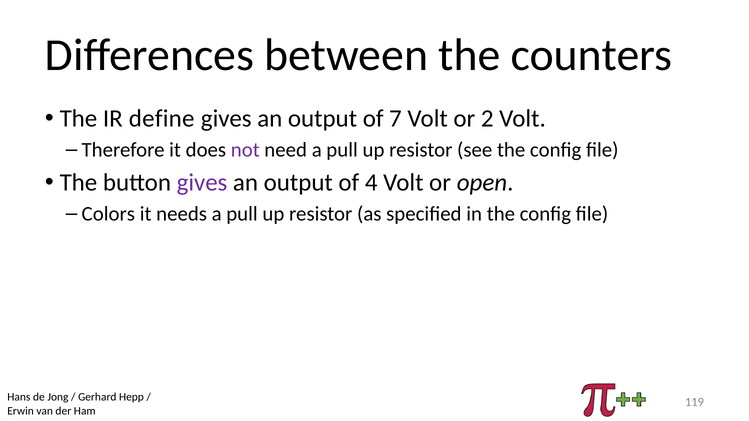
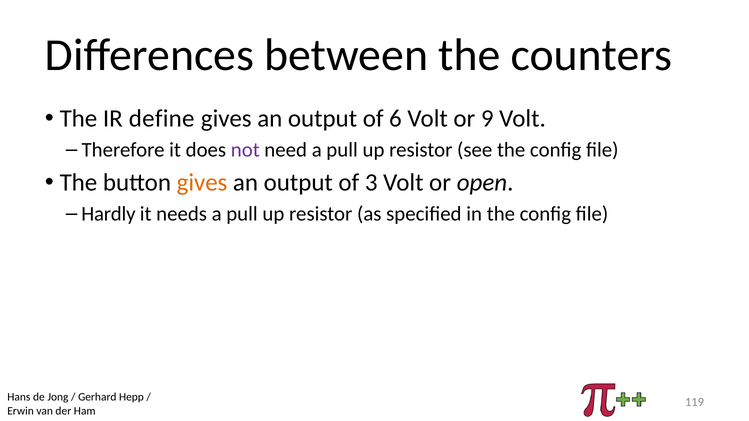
7: 7 -> 6 (395, 119)
2: 2 -> 9 (487, 119)
gives colour: purple -> orange (202, 183)
4: 4 -> 3 (371, 183)
Colors: Colors -> Hardly (108, 214)
